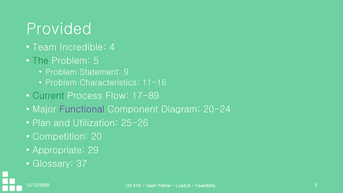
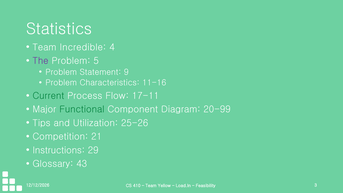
Provided: Provided -> Statistics (59, 29)
The colour: green -> purple (41, 61)
17-89: 17-89 -> 17-11 (145, 96)
Functional colour: purple -> green (82, 109)
20-24: 20-24 -> 20-99 (217, 109)
Plan: Plan -> Tips (42, 123)
20: 20 -> 21 (97, 137)
Appropriate: Appropriate -> Instructions (59, 150)
37: 37 -> 43 (82, 164)
